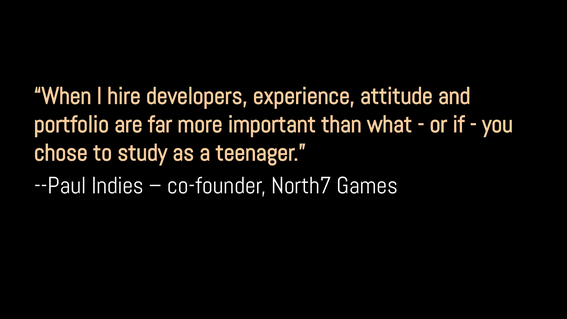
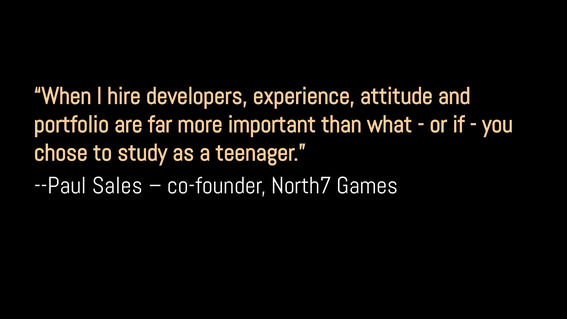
Indies: Indies -> Sales (117, 186)
